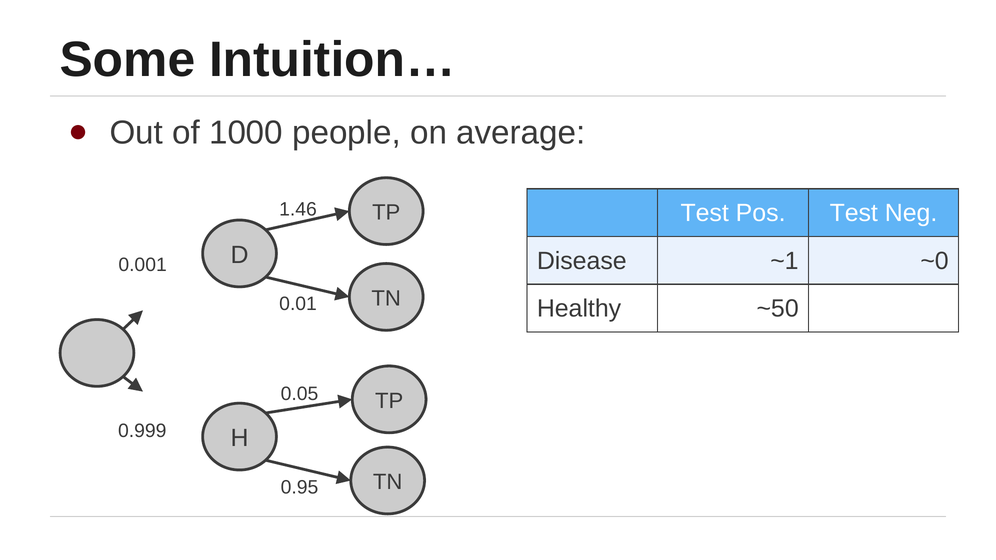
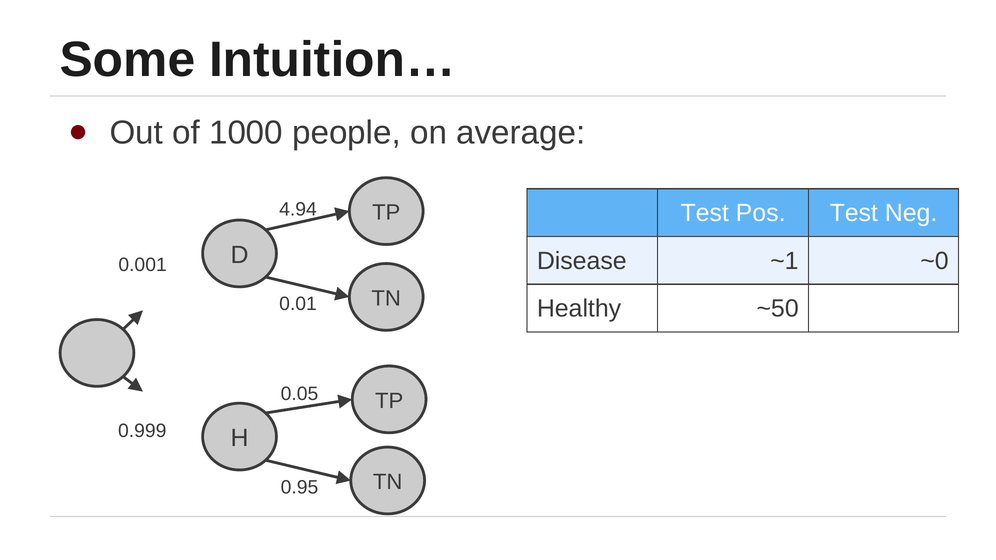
1.46: 1.46 -> 4.94 (298, 209)
